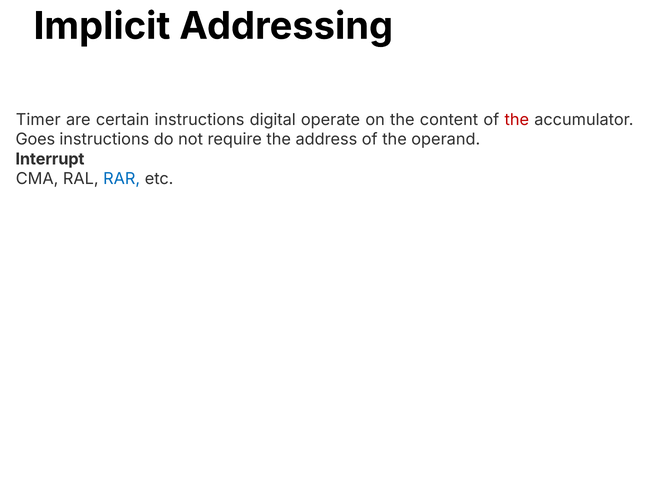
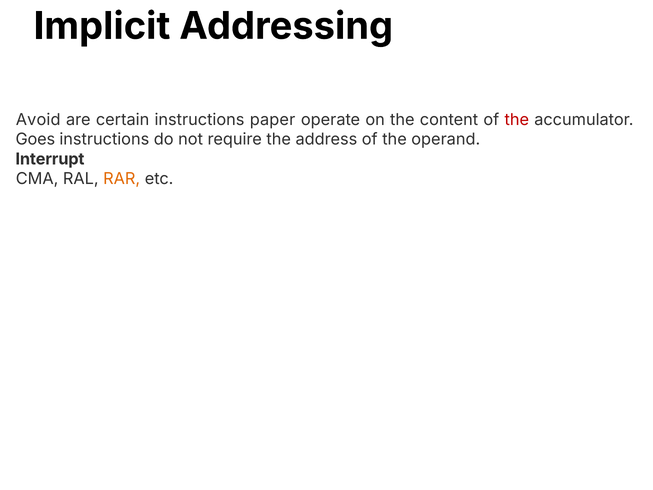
Timer: Timer -> Avoid (38, 120)
digital: digital -> paper (273, 120)
RAR colour: blue -> orange (122, 179)
